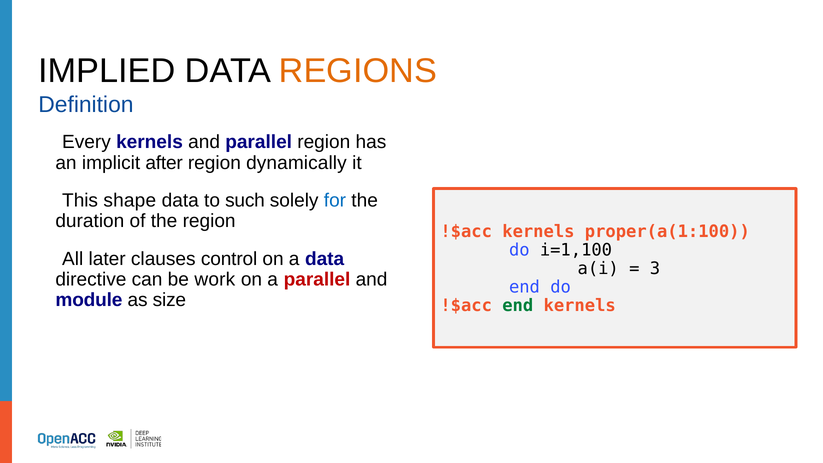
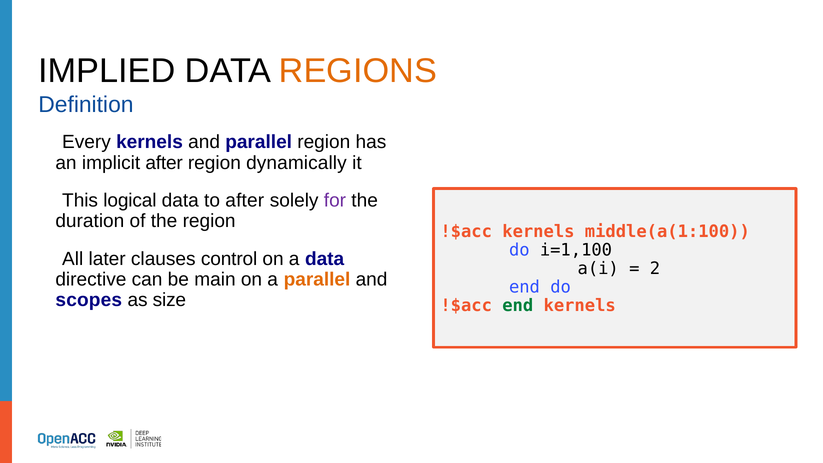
shape: shape -> logical (130, 200)
to such: such -> after (245, 200)
for colour: blue -> purple (335, 200)
proper(a(1:100: proper(a(1:100 -> middle(a(1:100 (667, 232)
3: 3 -> 2 (655, 269)
work: work -> main (215, 279)
parallel colour: red -> orange (317, 279)
module: module -> scopes (89, 300)
